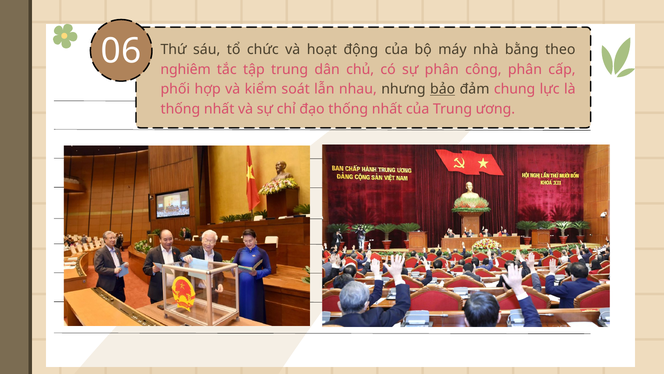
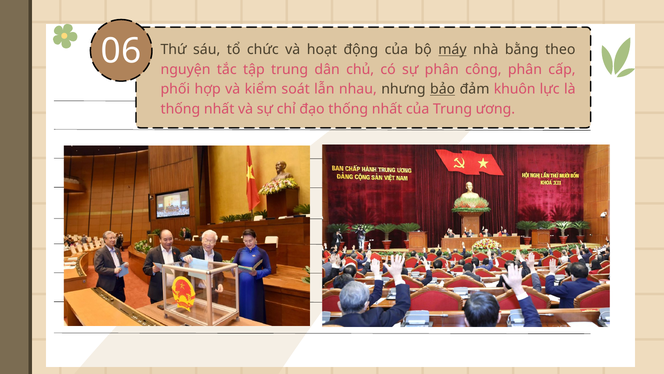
máy underline: none -> present (452, 50)
nghiêm: nghiêm -> nguyện (186, 69)
chung: chung -> khuôn (515, 89)
